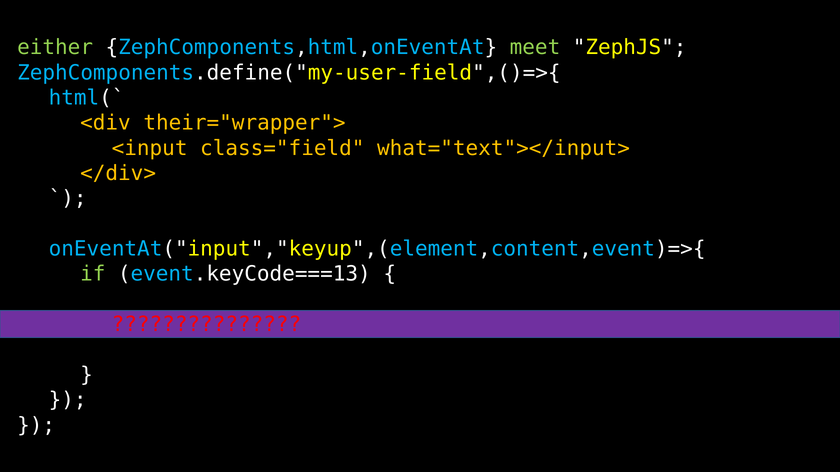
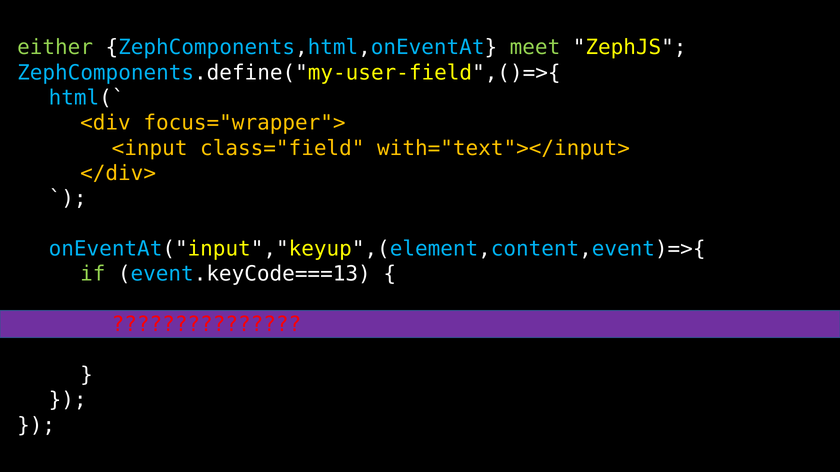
their="wrapper">: their="wrapper"> -> focus="wrapper"> (245, 123)
what="text"></input>: what="text"></input> -> with="text"></input> (504, 148)
